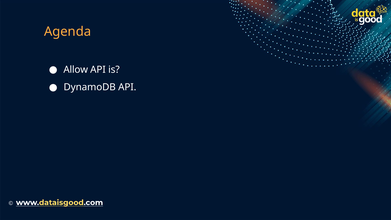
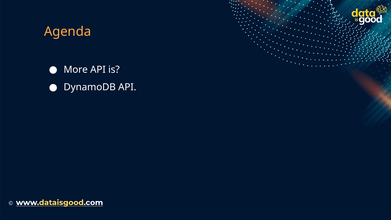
Allow: Allow -> More (76, 70)
